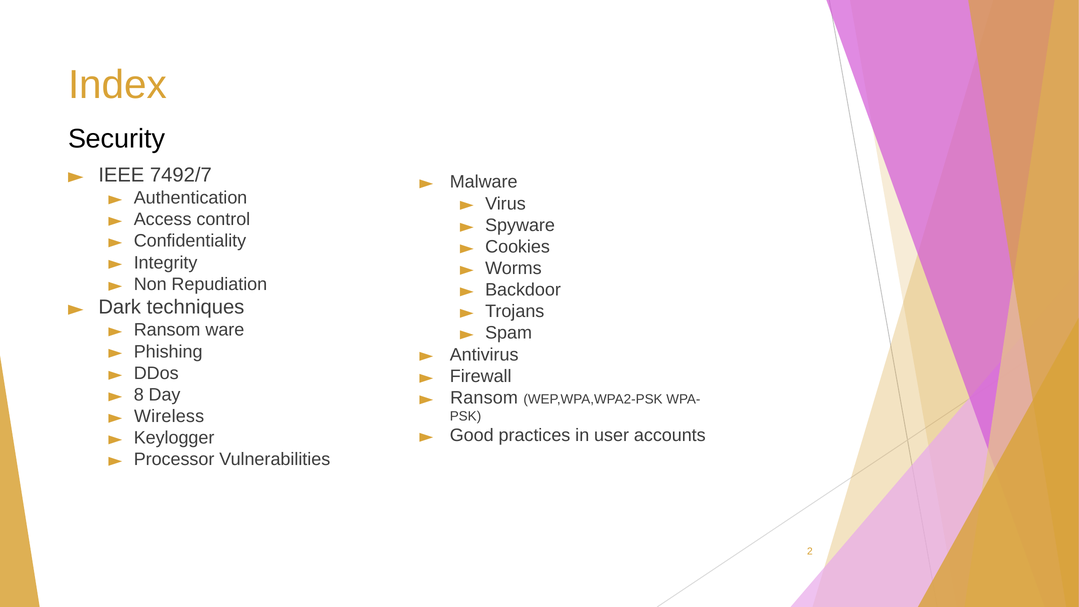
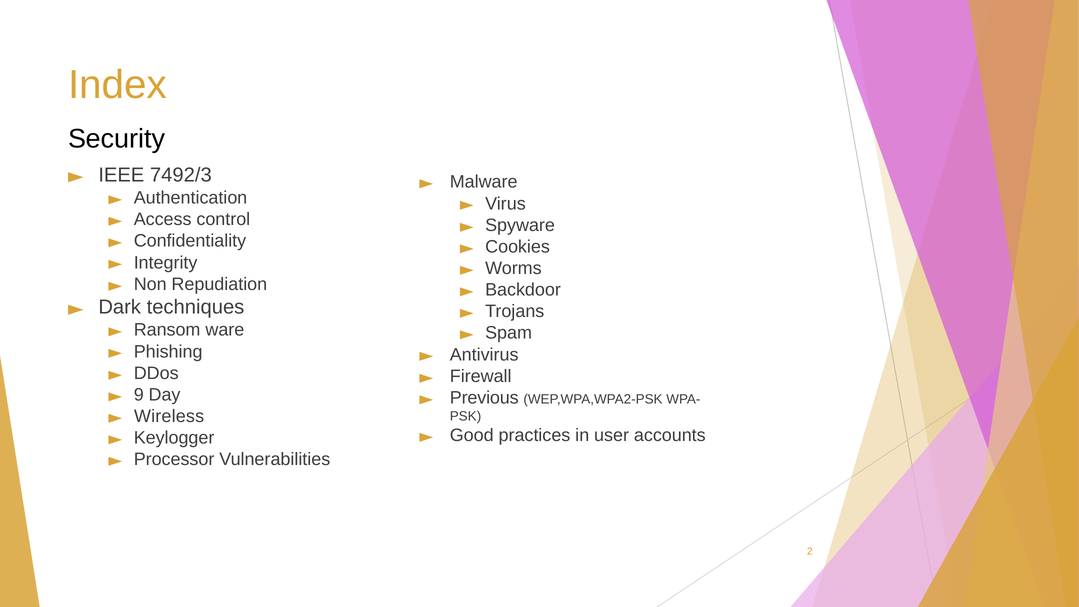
7492/7: 7492/7 -> 7492/3 (181, 175)
8: 8 -> 9 (139, 395)
Ransom: Ransom -> Previous (484, 398)
